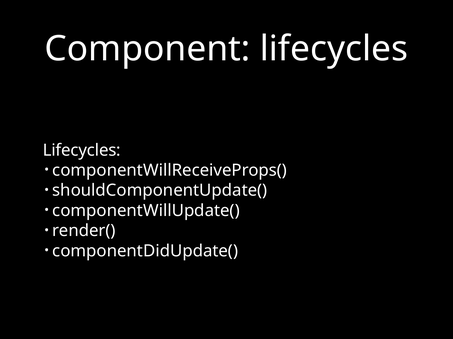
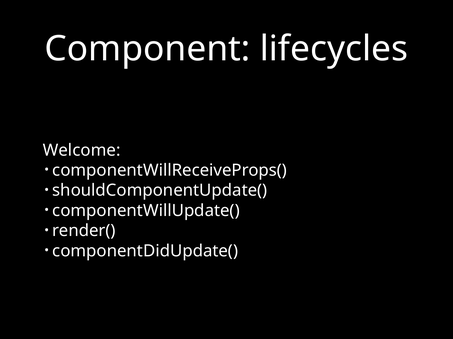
Lifecycles: Lifecycles -> Welcome (82, 150)
